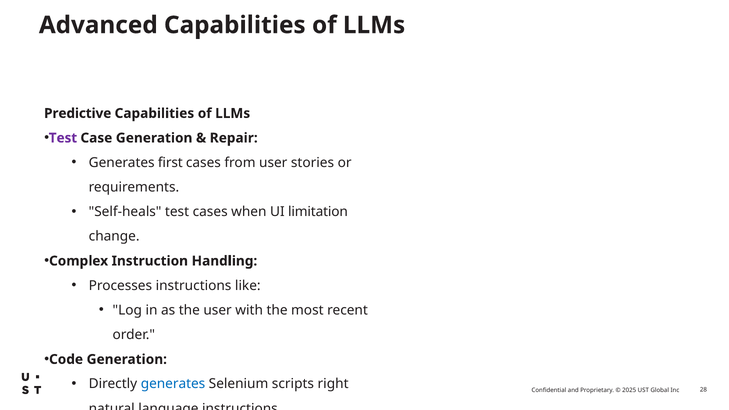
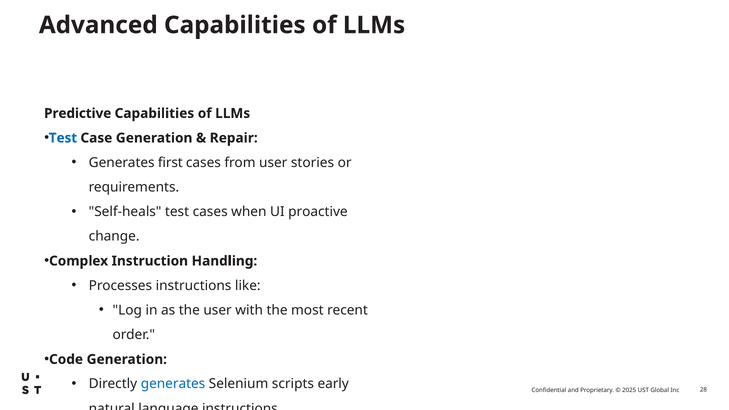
Test colour: purple -> blue (63, 138)
limitation: limitation -> proactive (318, 212)
right: right -> early (333, 384)
